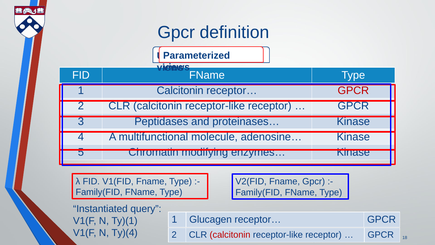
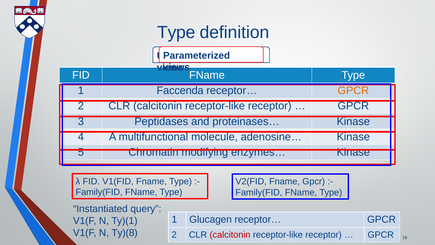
Gpcr: Gpcr -> Type (176, 32)
1 Calcitonin: Calcitonin -> Faccenda (180, 91)
GPCR colour: red -> orange (353, 91)
Ty)(4: Ty)(4 -> Ty)(8 (125, 233)
